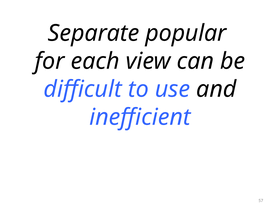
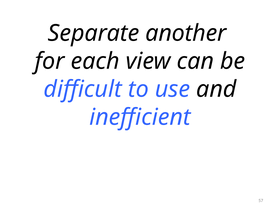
popular: popular -> another (186, 33)
